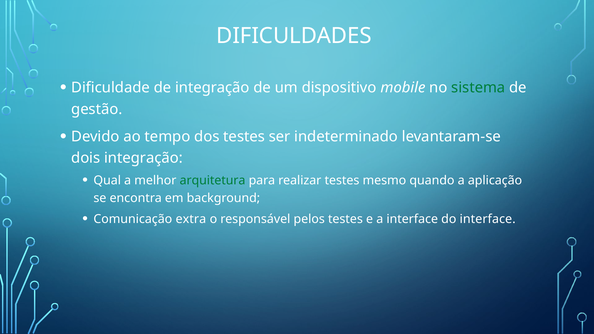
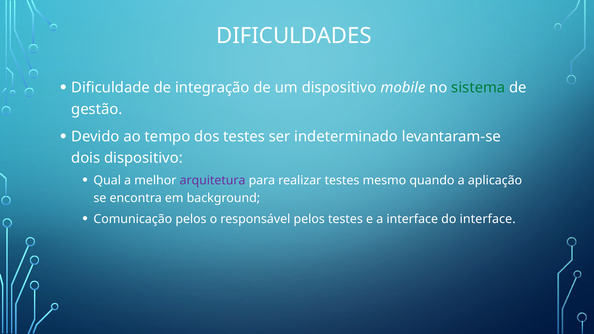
dois integração: integração -> dispositivo (143, 158)
arquitetura colour: green -> purple (213, 180)
Comunicação extra: extra -> pelos (191, 219)
